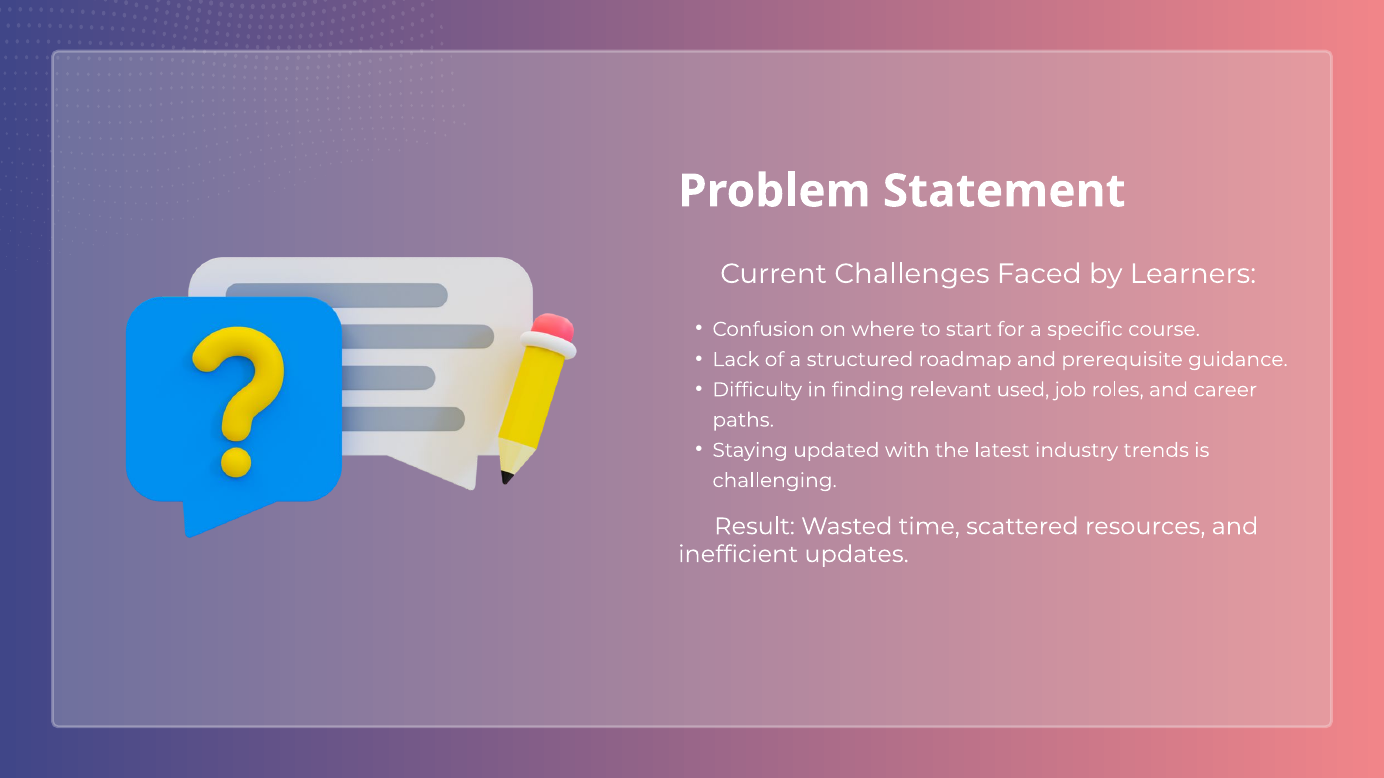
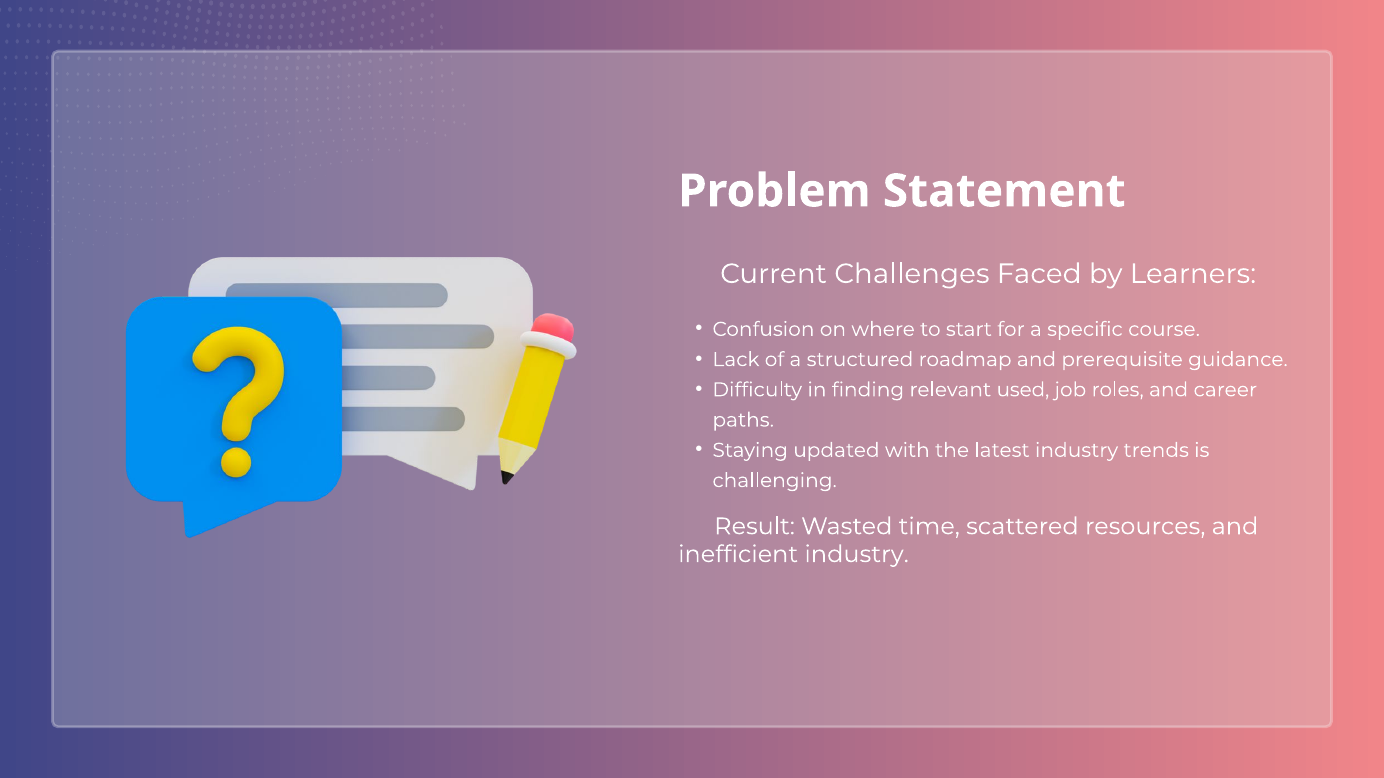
inefficient updates: updates -> industry (857, 555)
